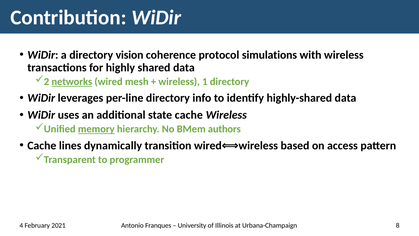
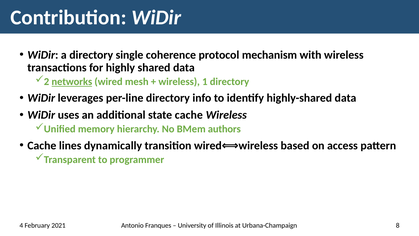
vision: vision -> single (130, 55)
simulations: simulations -> mechanism (269, 55)
memory underline: present -> none (96, 129)
